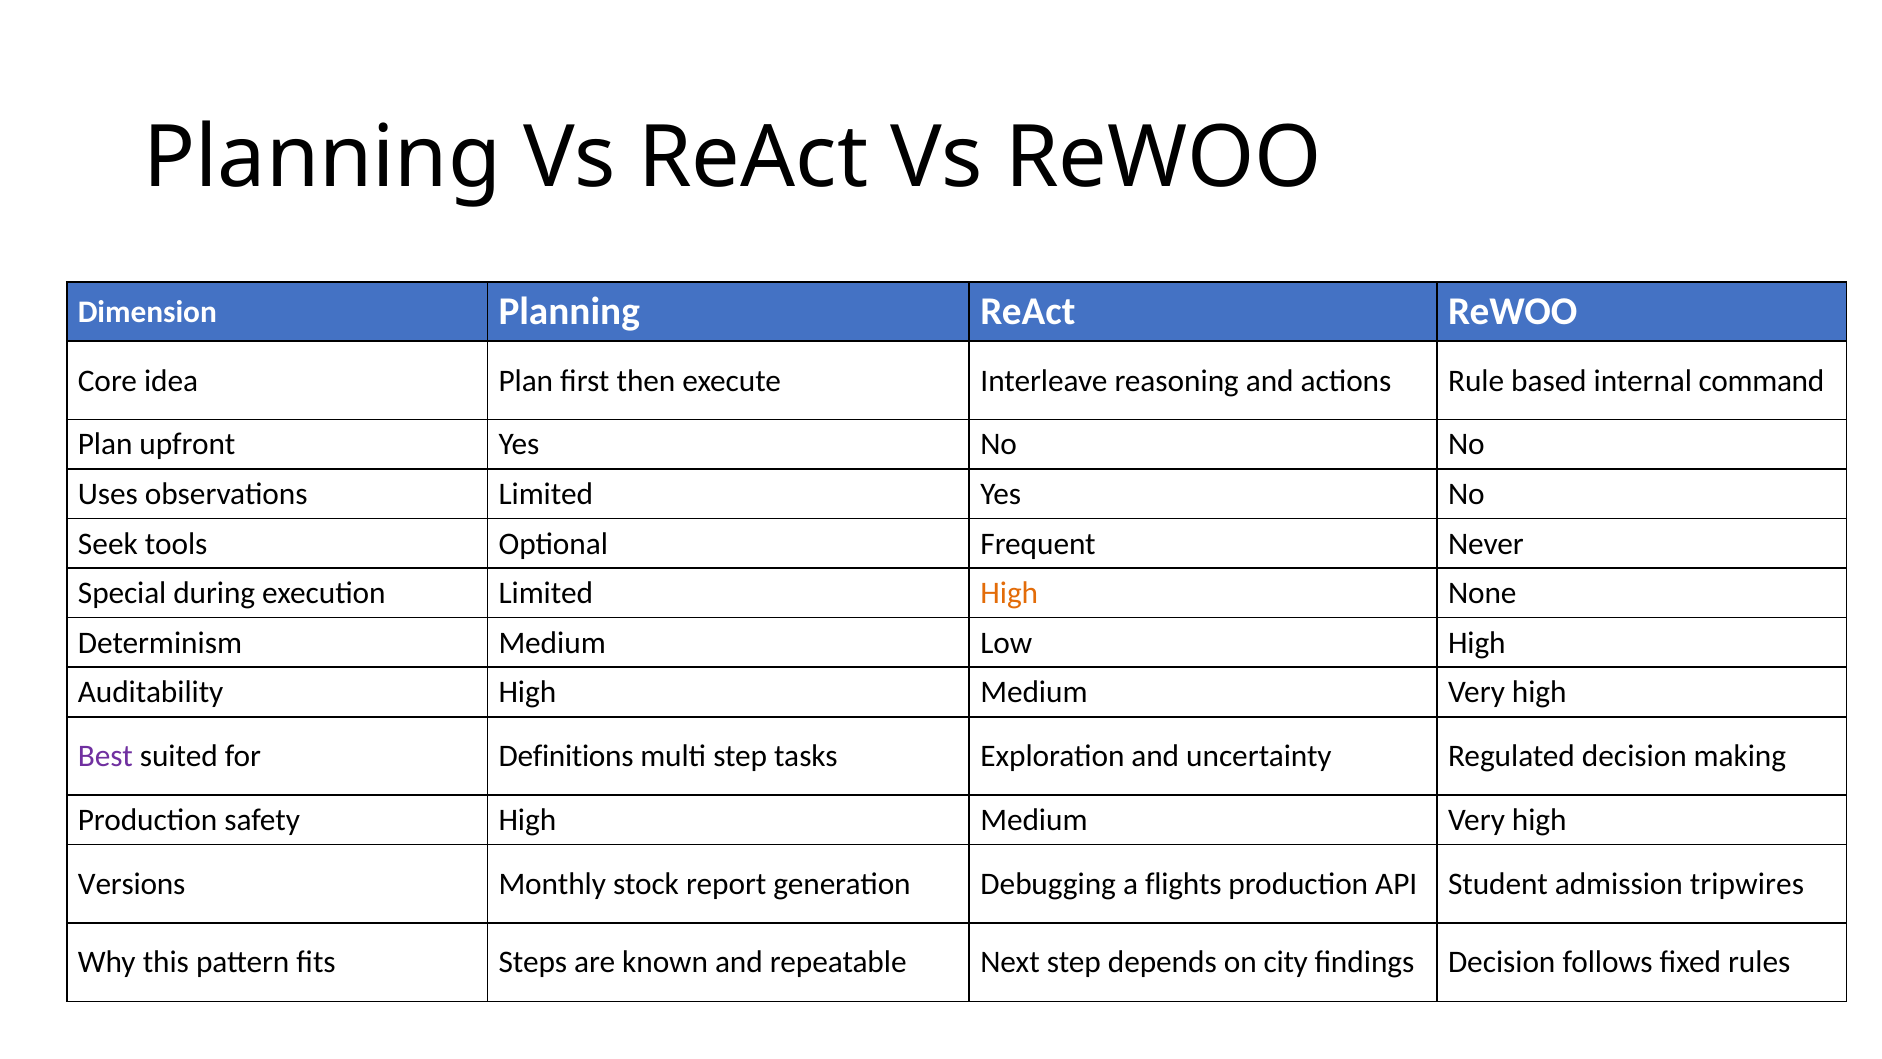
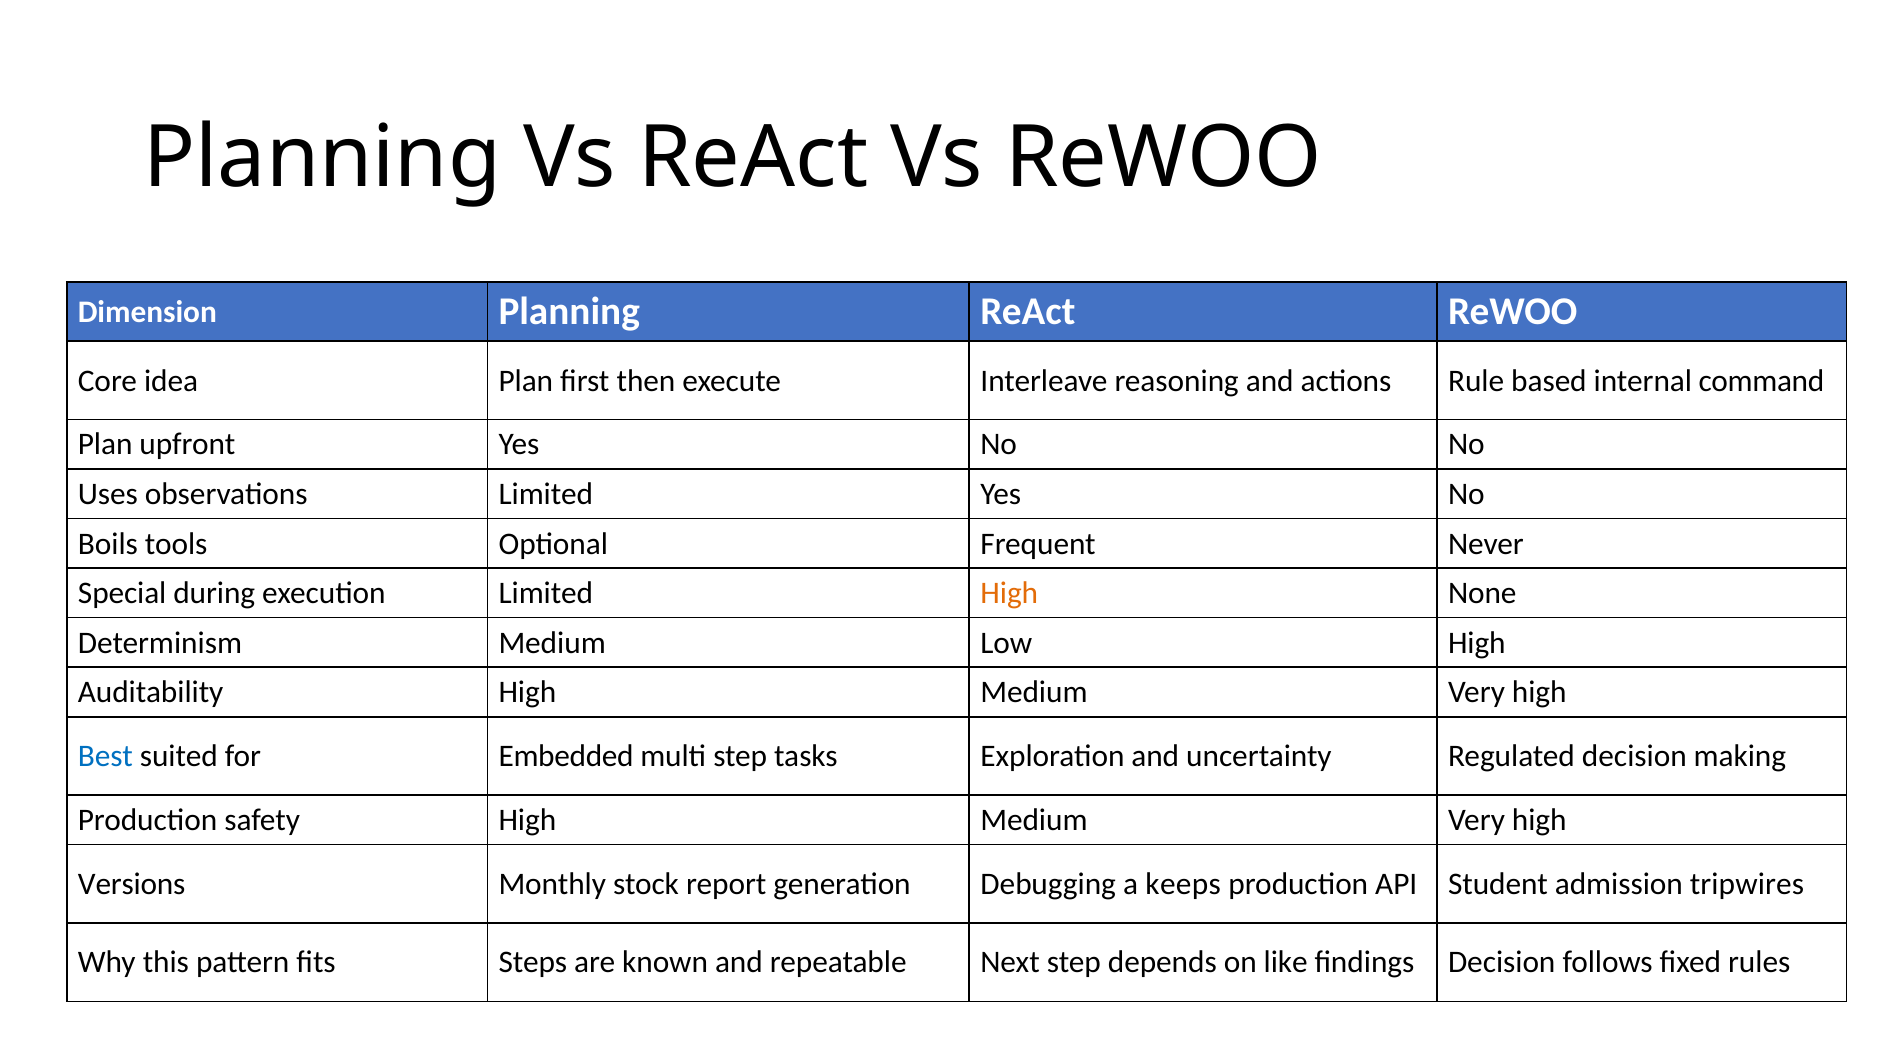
Seek: Seek -> Boils (108, 543)
Best colour: purple -> blue (105, 756)
Definitions: Definitions -> Embedded (566, 756)
flights: flights -> keeps (1183, 884)
city: city -> like (1286, 962)
